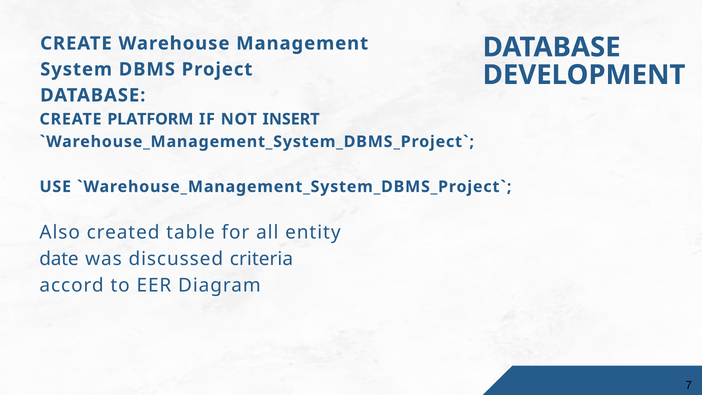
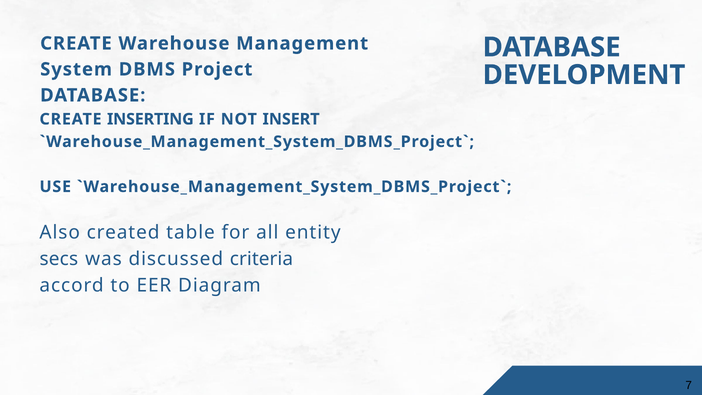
PLATFORM: PLATFORM -> INSERTING (150, 119)
date: date -> secs (59, 259)
